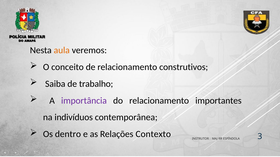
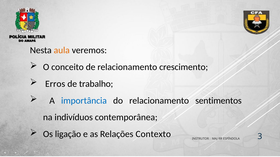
construtivos: construtivos -> crescimento (184, 67)
Saiba: Saiba -> Erros (55, 84)
importância colour: purple -> blue (84, 101)
importantes: importantes -> sentimentos (218, 101)
dentro: dentro -> ligação (68, 134)
